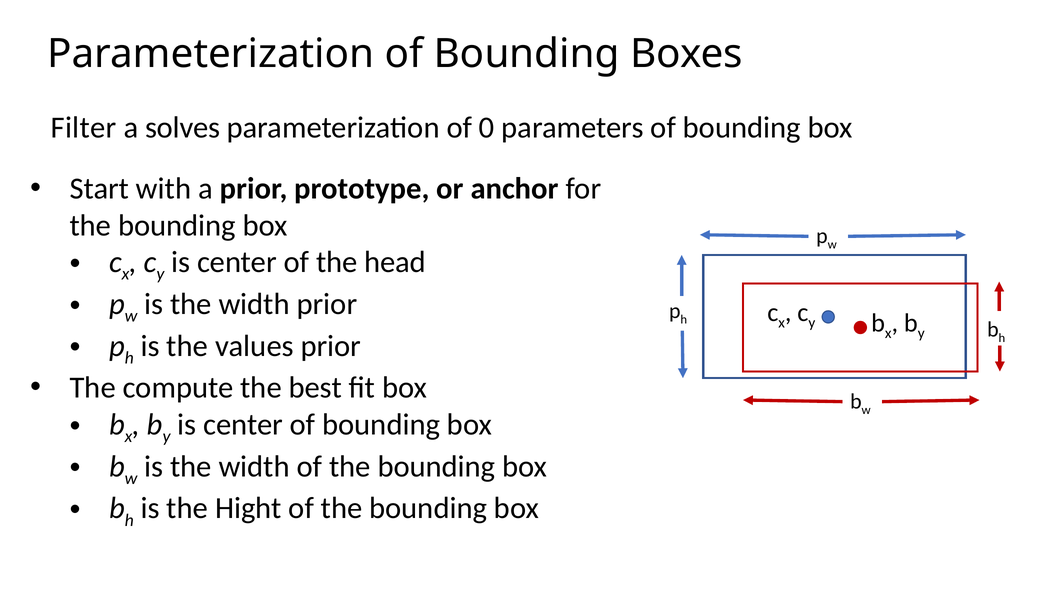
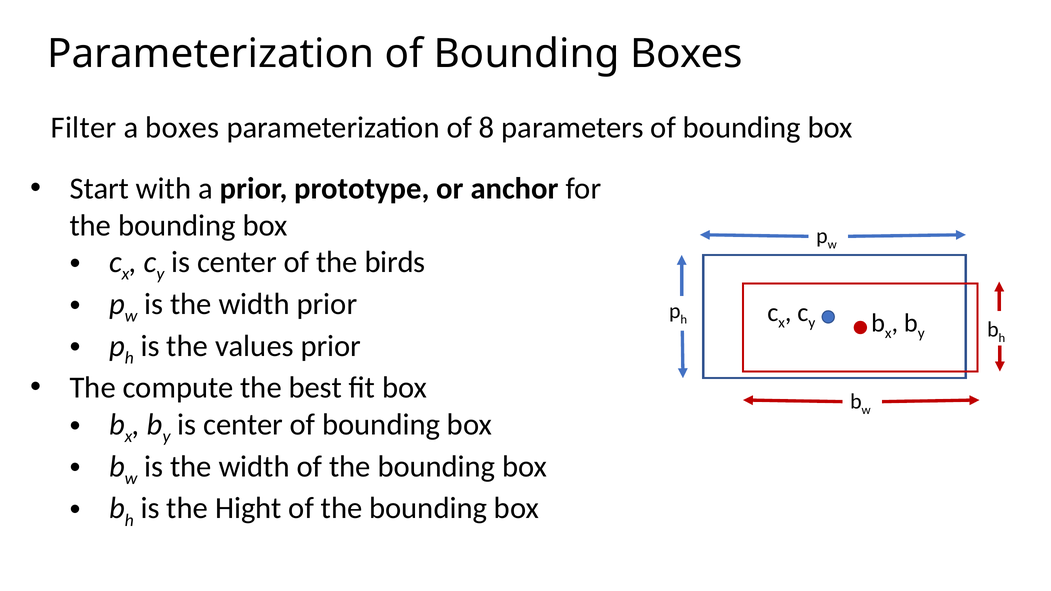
a solves: solves -> boxes (182, 128)
0: 0 -> 8 (487, 128)
head: head -> birds (395, 262)
